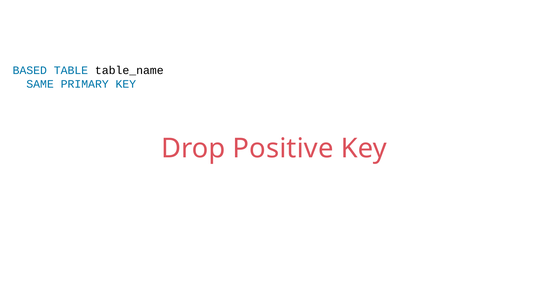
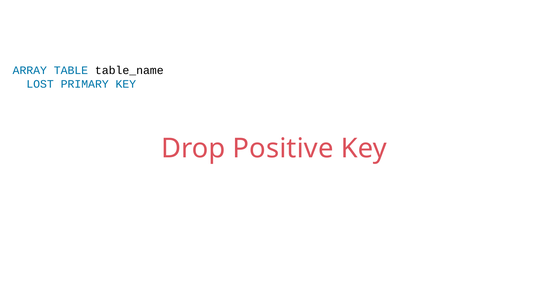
BASED: BASED -> ARRAY (30, 71)
SAME: SAME -> LOST (40, 84)
